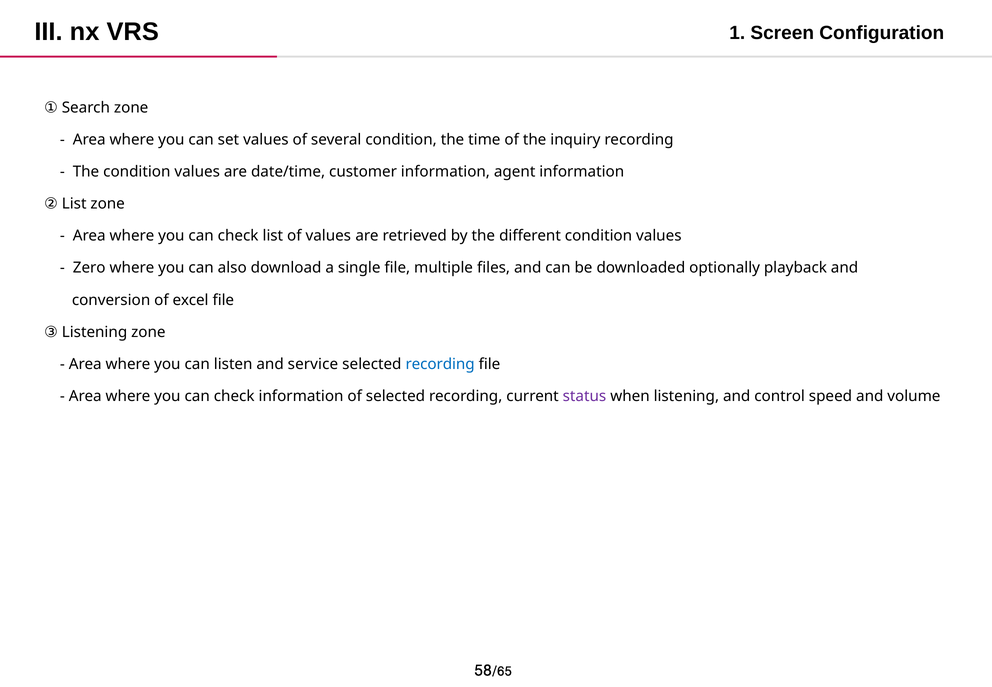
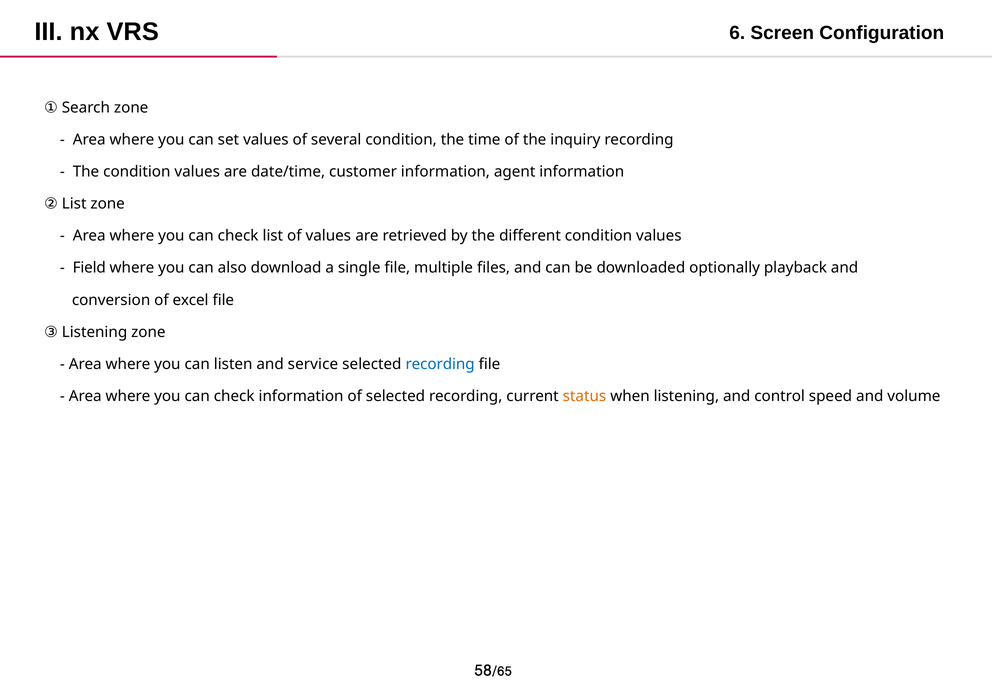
1: 1 -> 6 (737, 33)
Zero: Zero -> Field (89, 268)
status colour: purple -> orange (584, 396)
